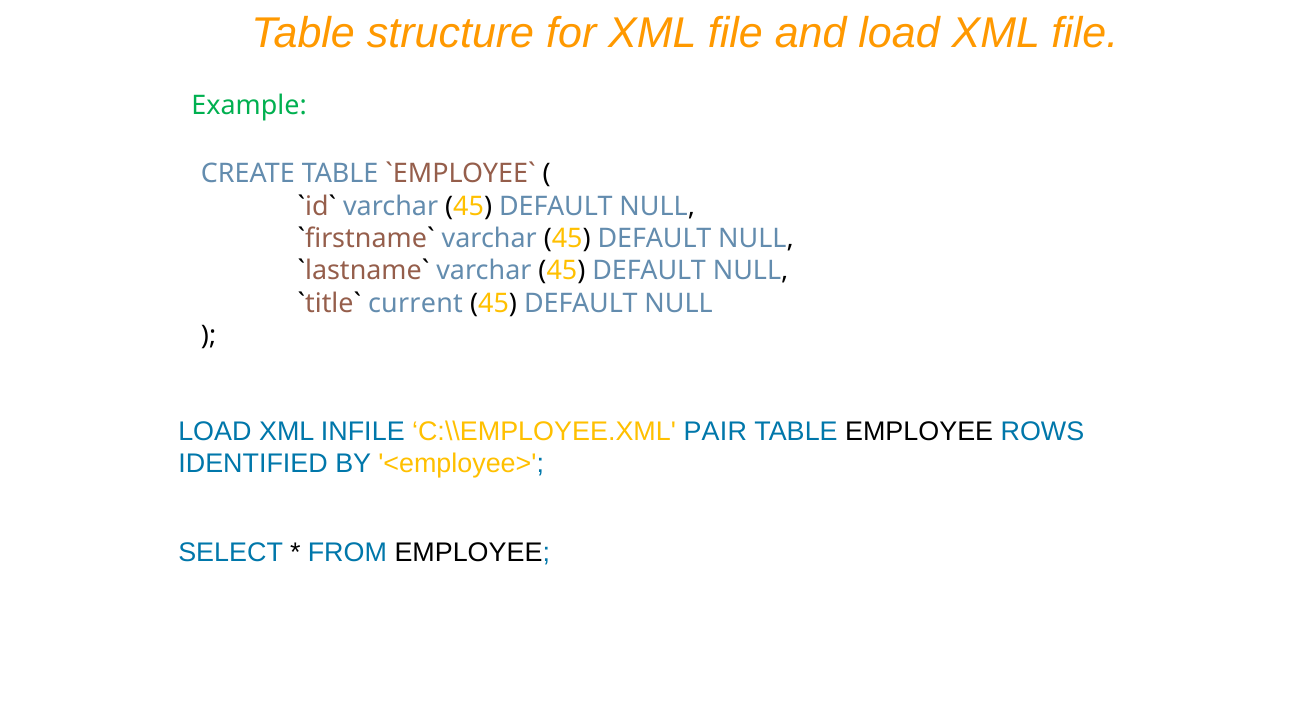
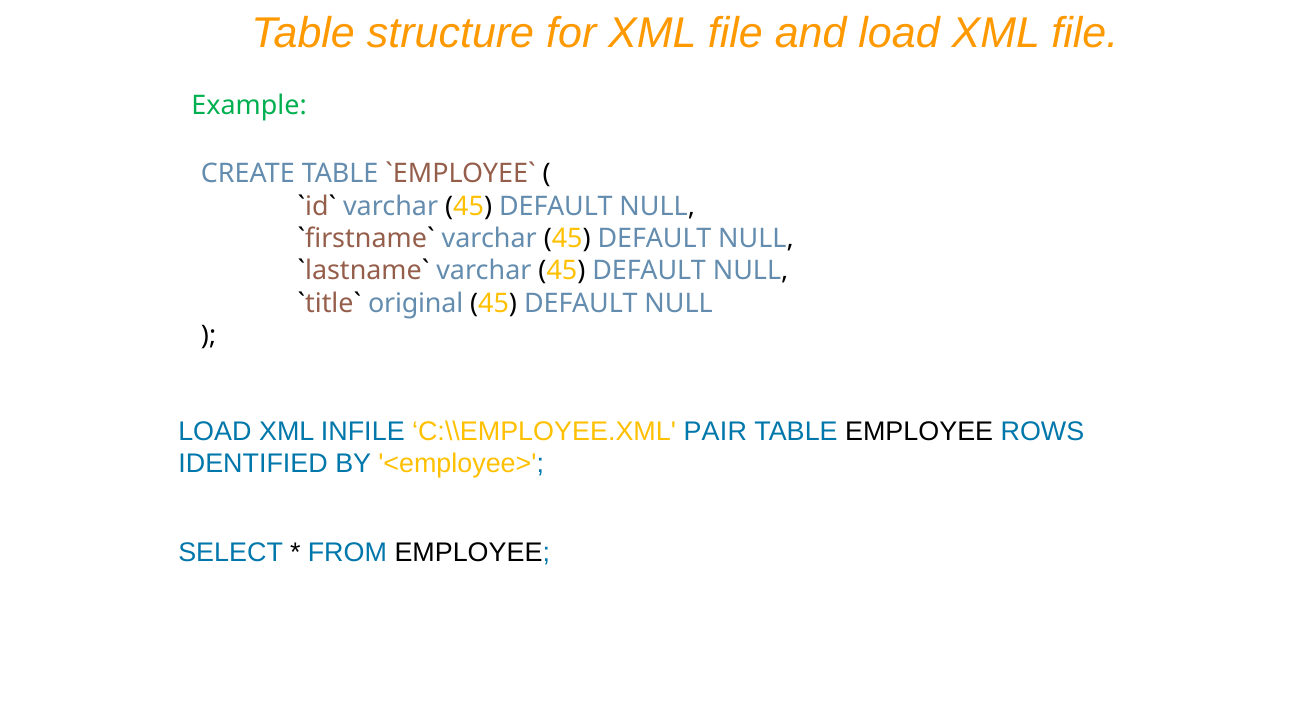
current: current -> original (416, 303)
